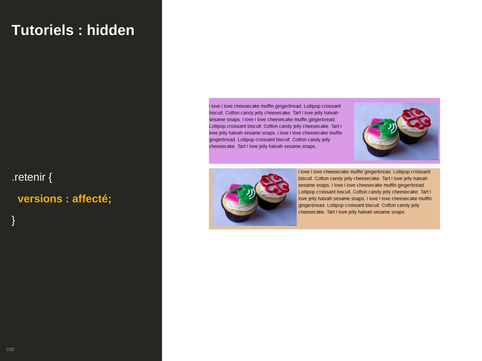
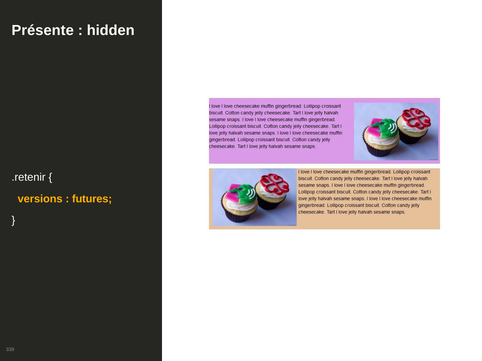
Tutoriels: Tutoriels -> Présente (43, 30)
affecté: affecté -> futures (92, 199)
